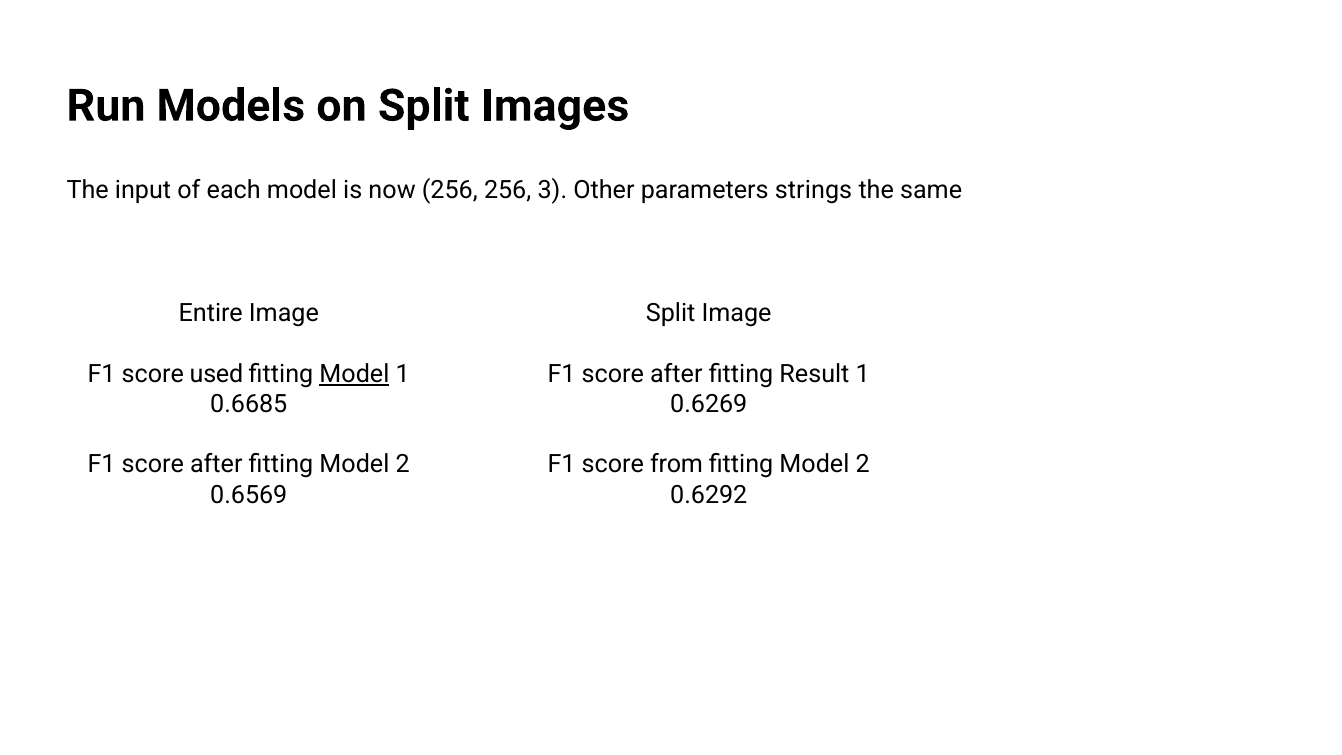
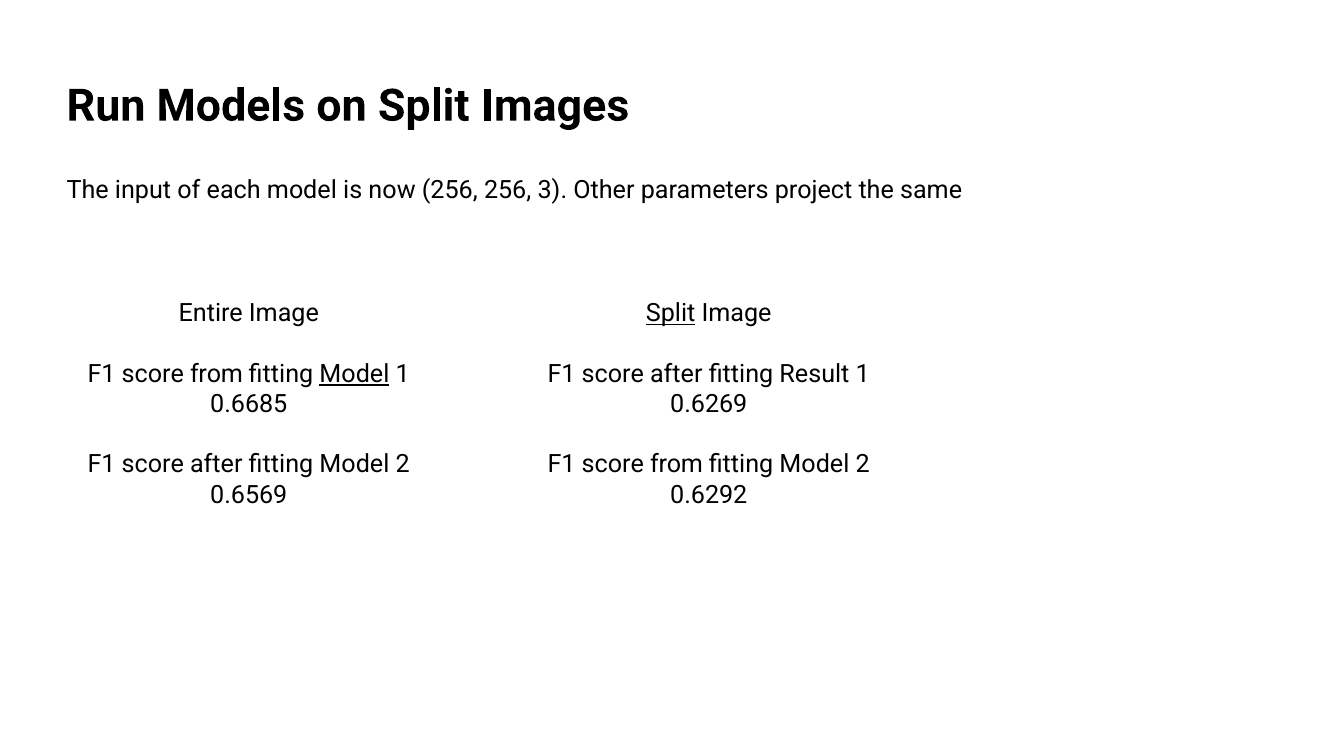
strings: strings -> project (814, 190)
Split underline: none -> present (671, 314)
used: used -> from (216, 374)
